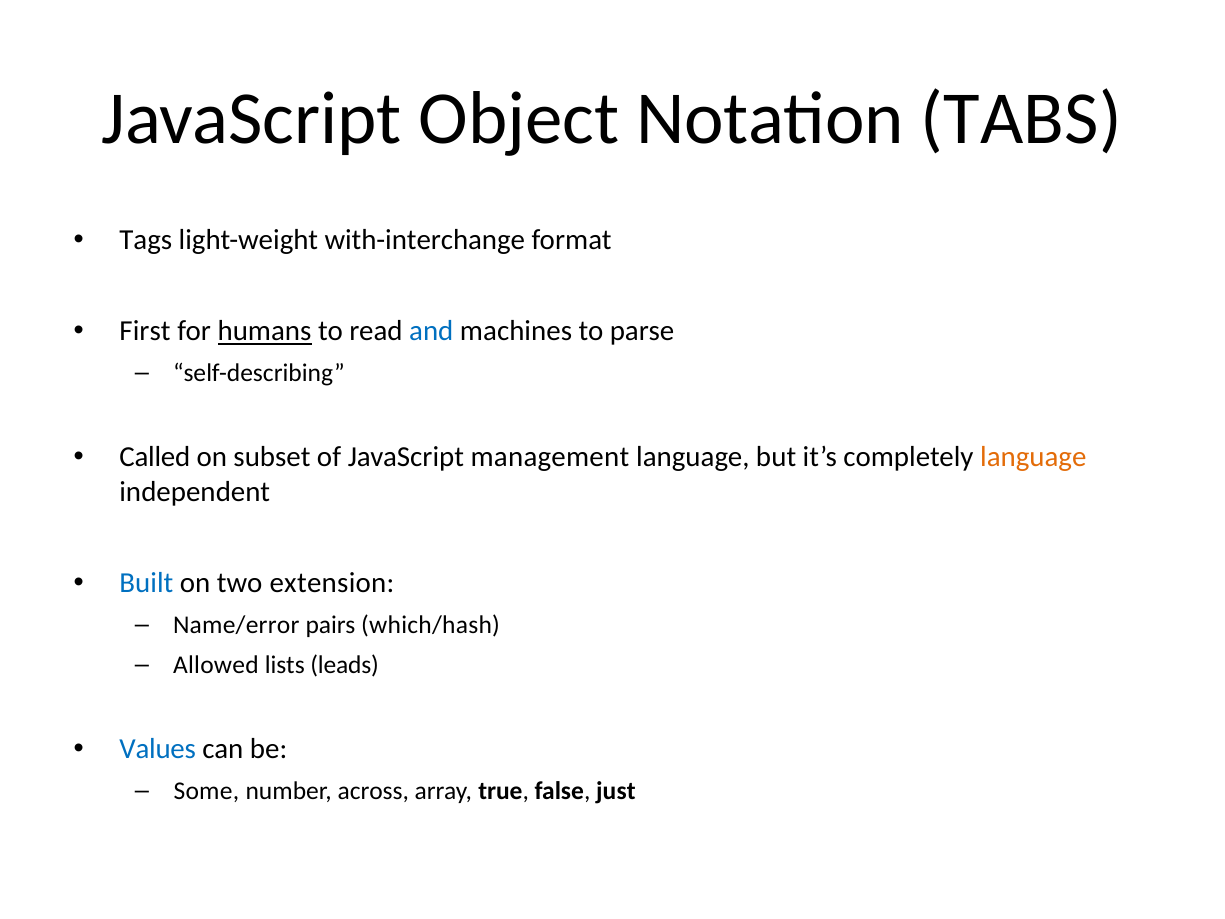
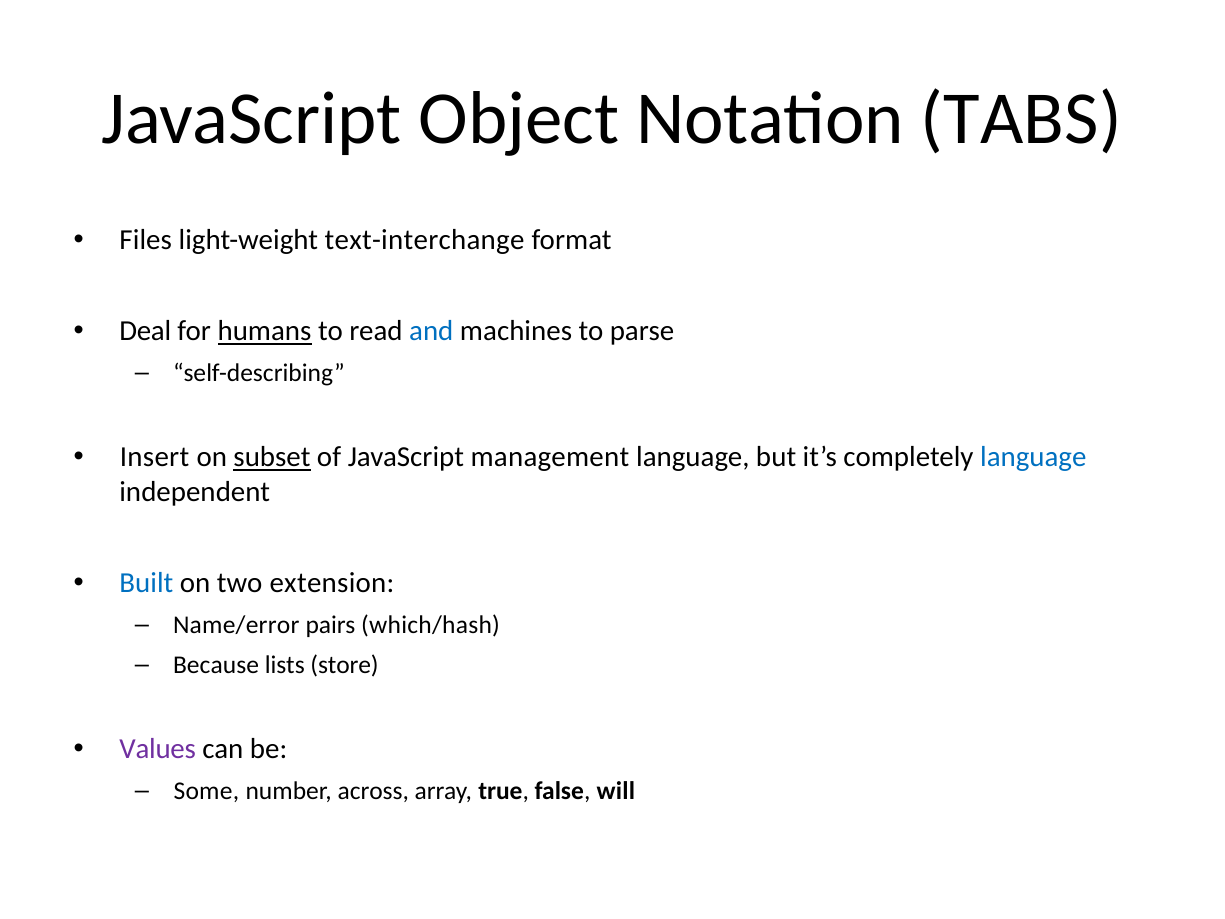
Tags: Tags -> Files (146, 240)
with-interchange: with-interchange -> text-interchange (425, 240)
First: First -> Deal (145, 331)
Called: Called -> Insert (155, 457)
subset underline: none -> present (272, 457)
language colour: orange -> blue (1033, 457)
Allowed: Allowed -> Because (216, 665)
leads: leads -> store (345, 665)
Values colour: blue -> purple (158, 749)
just: just -> will (616, 791)
